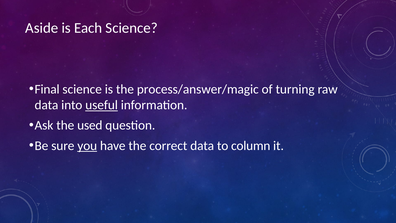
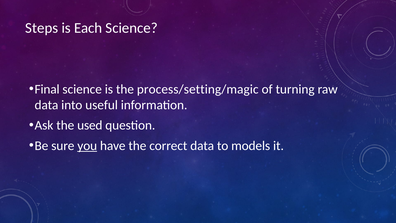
Aside: Aside -> Steps (42, 28)
process/answer/magic: process/answer/magic -> process/setting/magic (198, 89)
useful underline: present -> none (102, 105)
column: column -> models (251, 145)
